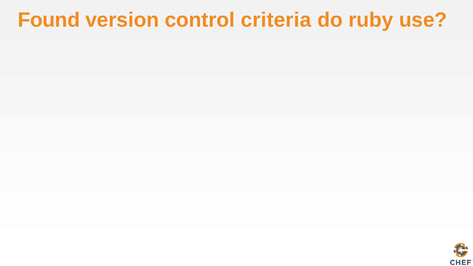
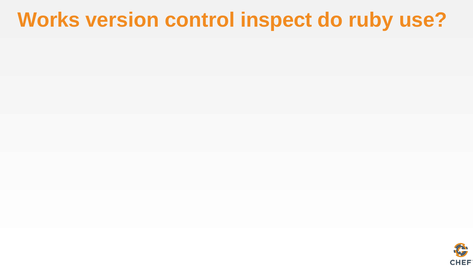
Found: Found -> Works (49, 20)
criteria: criteria -> inspect (276, 20)
